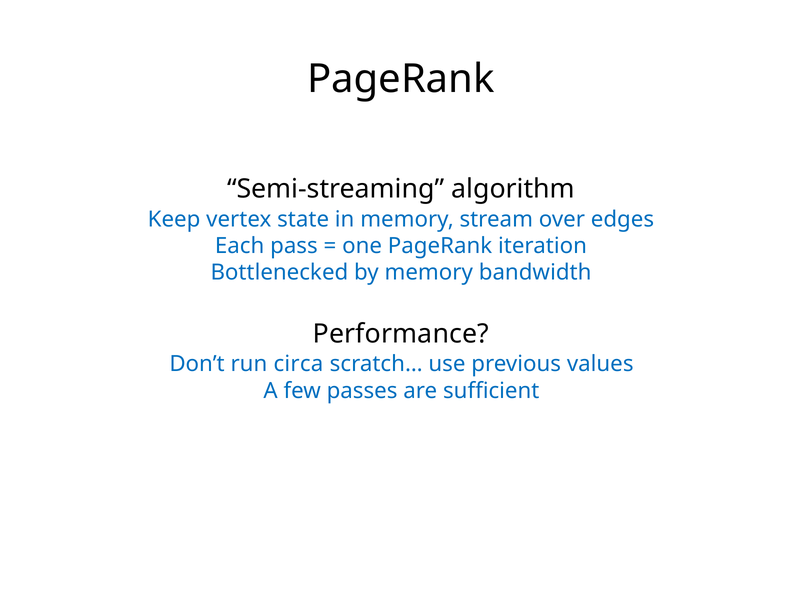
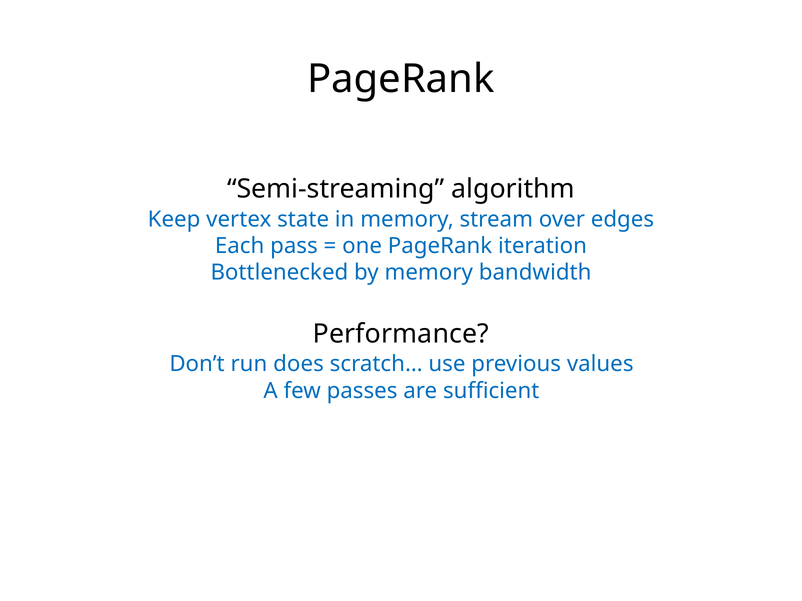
circa: circa -> does (299, 364)
